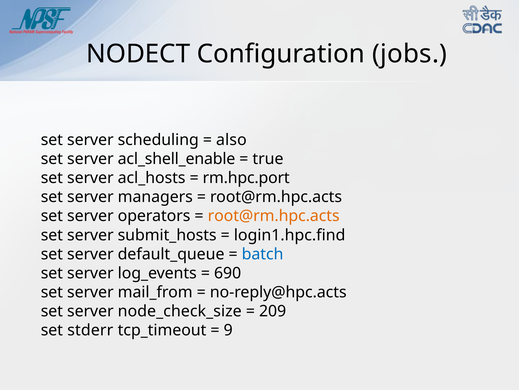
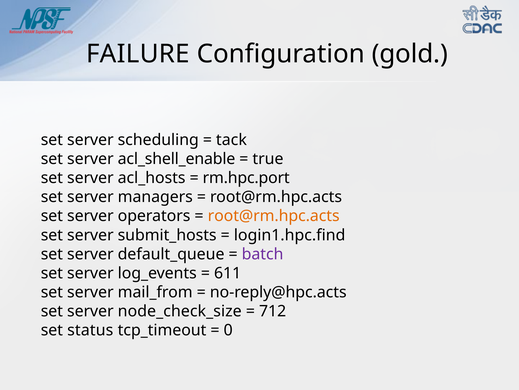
NODECT: NODECT -> FAILURE (138, 54)
jobs: jobs -> gold (410, 54)
also: also -> tack (231, 140)
batch colour: blue -> purple (263, 254)
690: 690 -> 611 (228, 273)
209: 209 -> 712 (273, 311)
stderr: stderr -> status (90, 330)
9: 9 -> 0 (228, 330)
